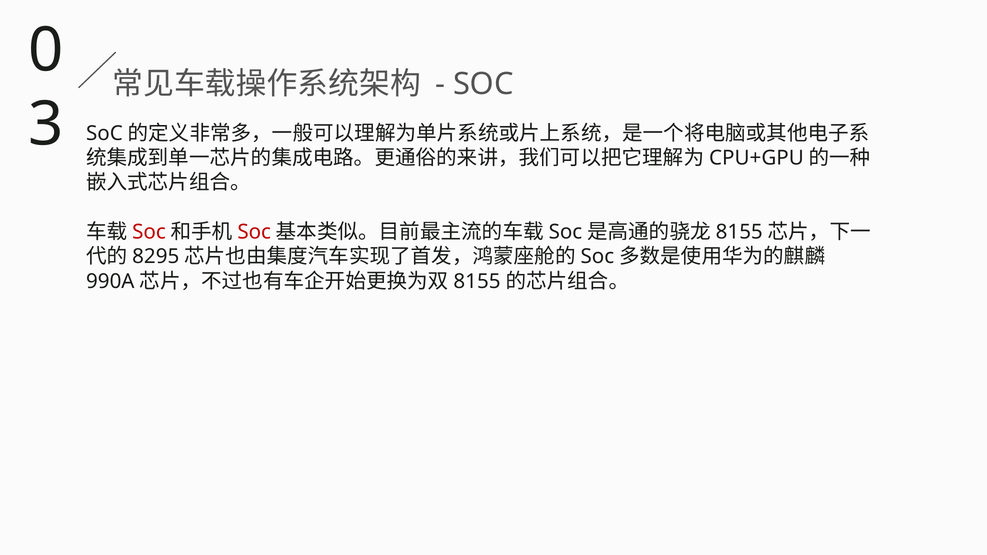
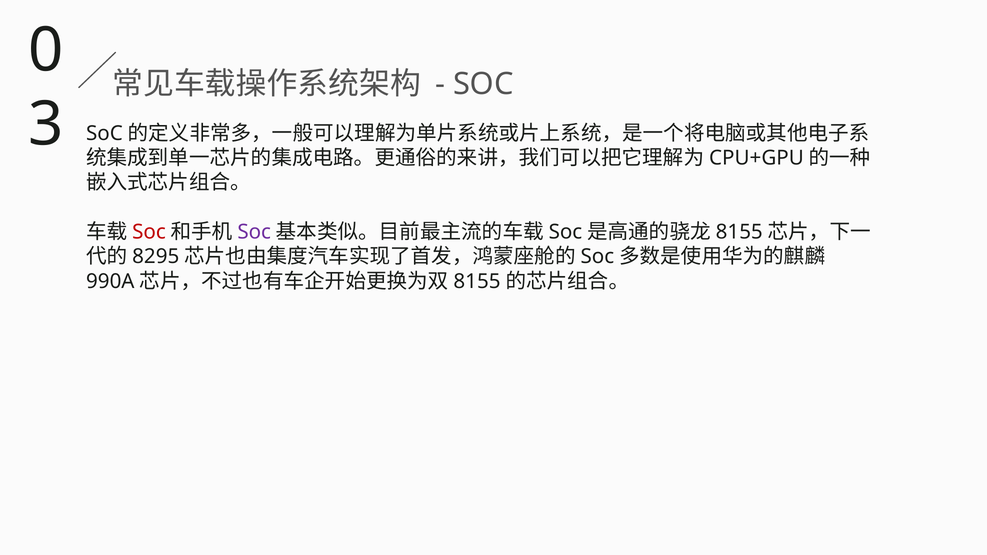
Soc colour: red -> purple (254, 232)
